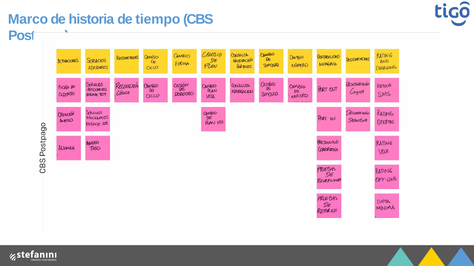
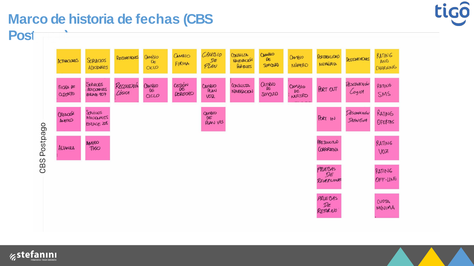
tiempo: tiempo -> fechas (158, 19)
